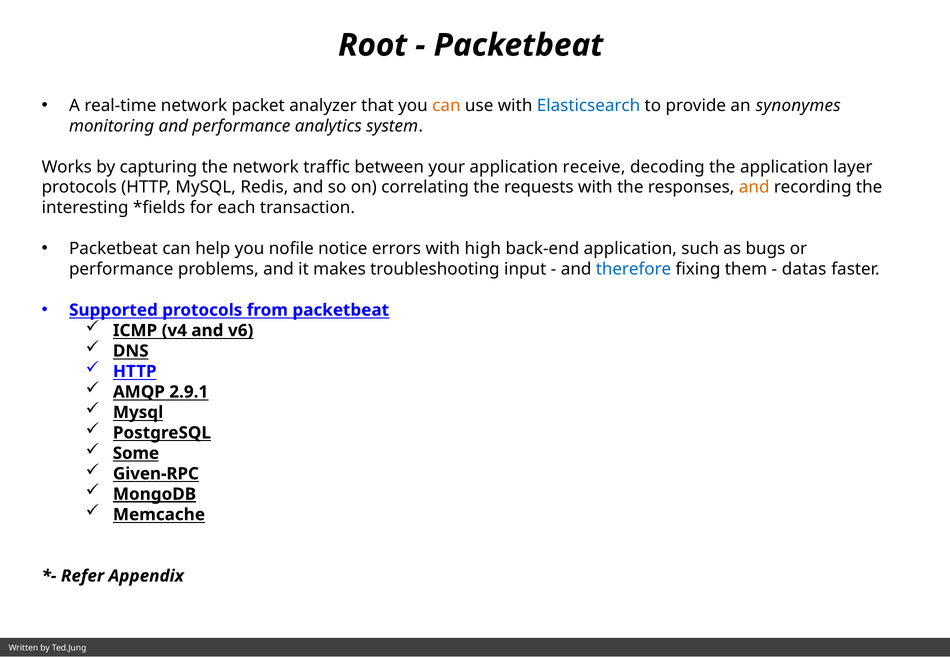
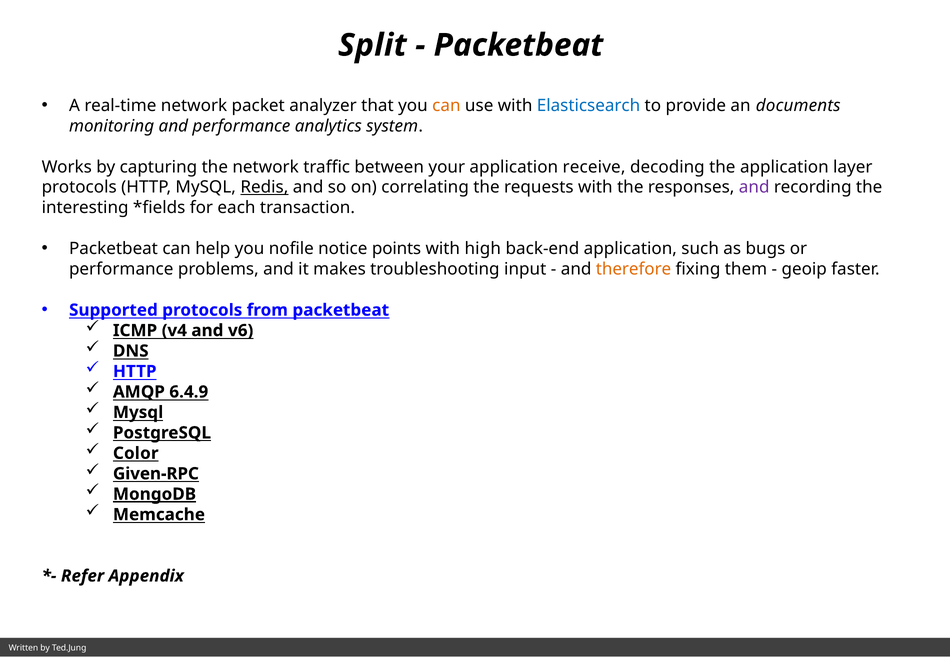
Root: Root -> Split (372, 45)
synonymes: synonymes -> documents (798, 106)
Redis underline: none -> present (264, 188)
and colour: orange -> purple (754, 188)
errors: errors -> points (397, 249)
therefore colour: blue -> orange (634, 269)
datas: datas -> geoip (804, 269)
2.9.1: 2.9.1 -> 6.4.9 (189, 392)
Some: Some -> Color (136, 454)
